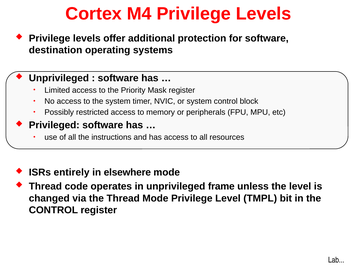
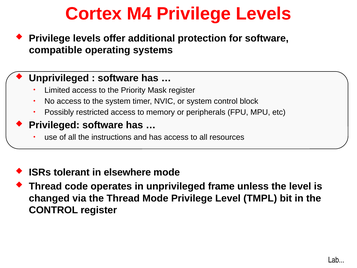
destination: destination -> compatible (56, 50)
entirely: entirely -> tolerant (72, 172)
